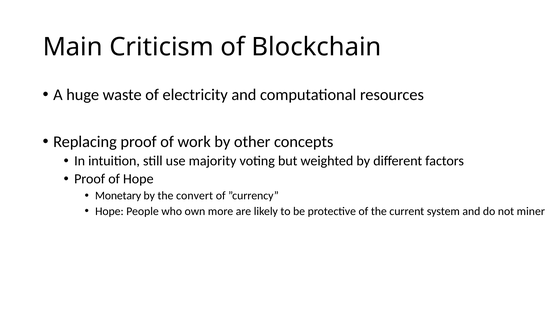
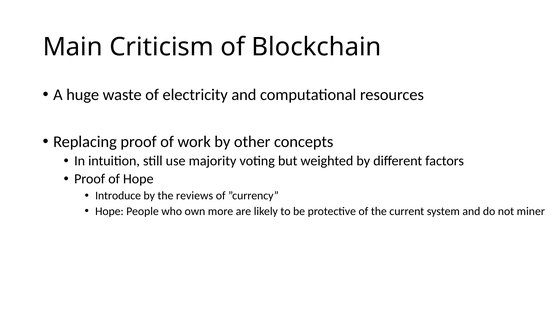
Monetary: Monetary -> Introduce (118, 196)
convert: convert -> reviews (195, 196)
